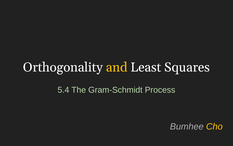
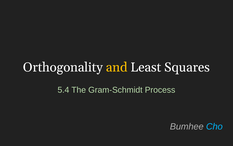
Cho colour: yellow -> light blue (214, 126)
